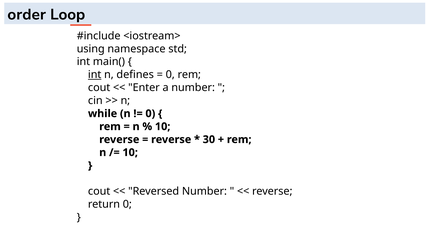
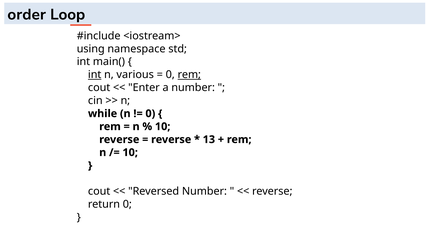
defines: defines -> various (135, 75)
rem underline: none -> present (189, 75)
30: 30 -> 13 (209, 140)
